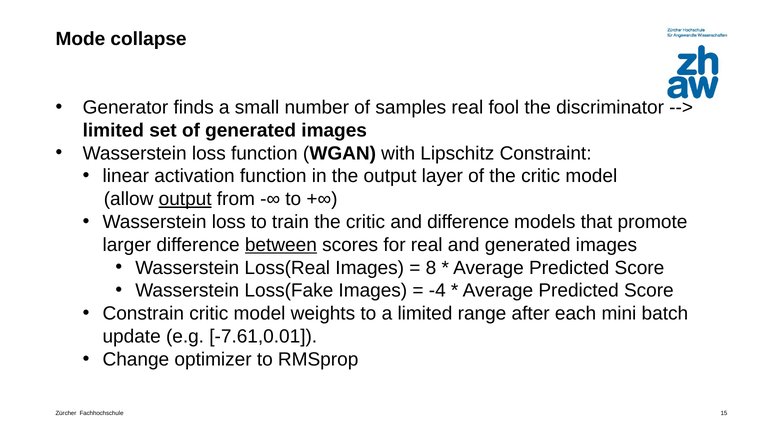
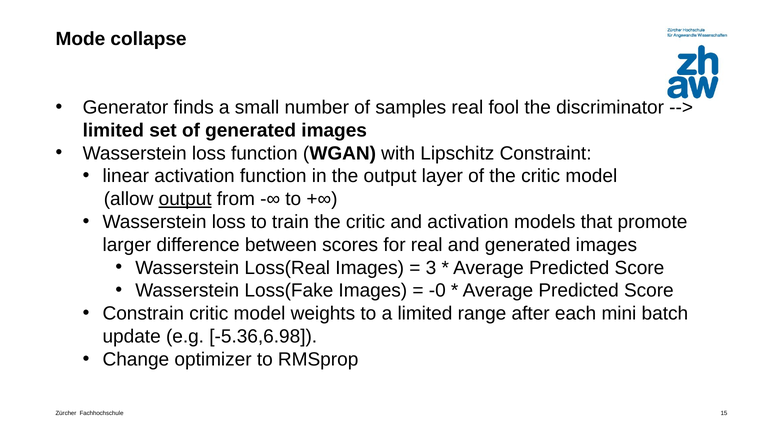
and difference: difference -> activation (468, 222)
between underline: present -> none (281, 245)
8: 8 -> 3 (431, 268)
-4: -4 -> -0 (437, 290)
-7.61,0.01: -7.61,0.01 -> -5.36,6.98 (263, 336)
